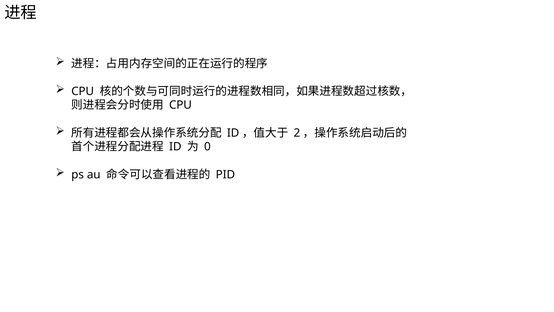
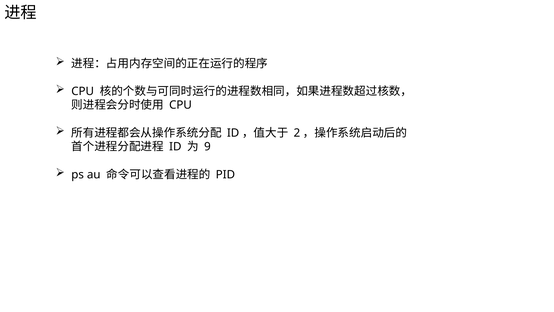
0: 0 -> 9 (207, 147)
